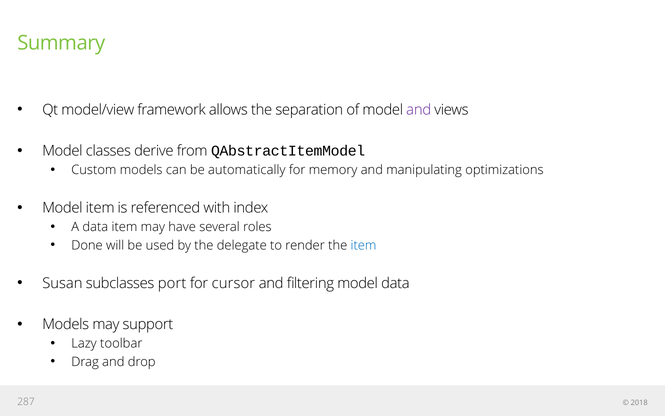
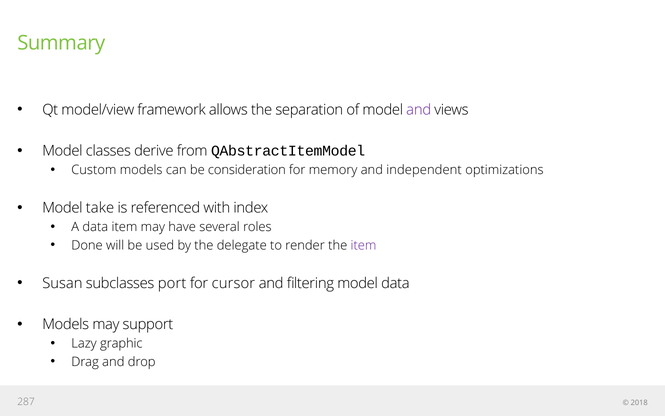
automatically: automatically -> consideration (247, 170)
manipulating: manipulating -> independent (424, 170)
Model item: item -> take (100, 208)
item colour: blue -> purple (363, 245)
toolbar: toolbar -> graphic (121, 343)
